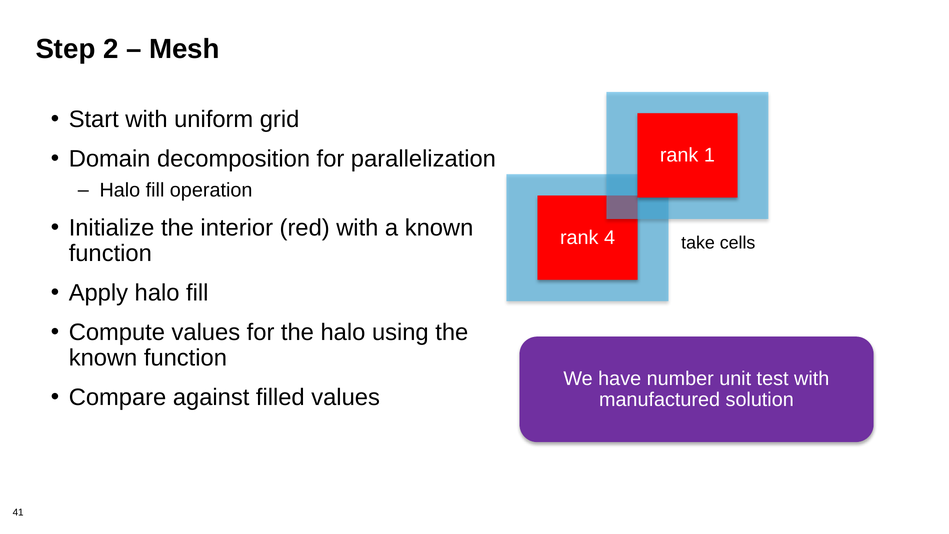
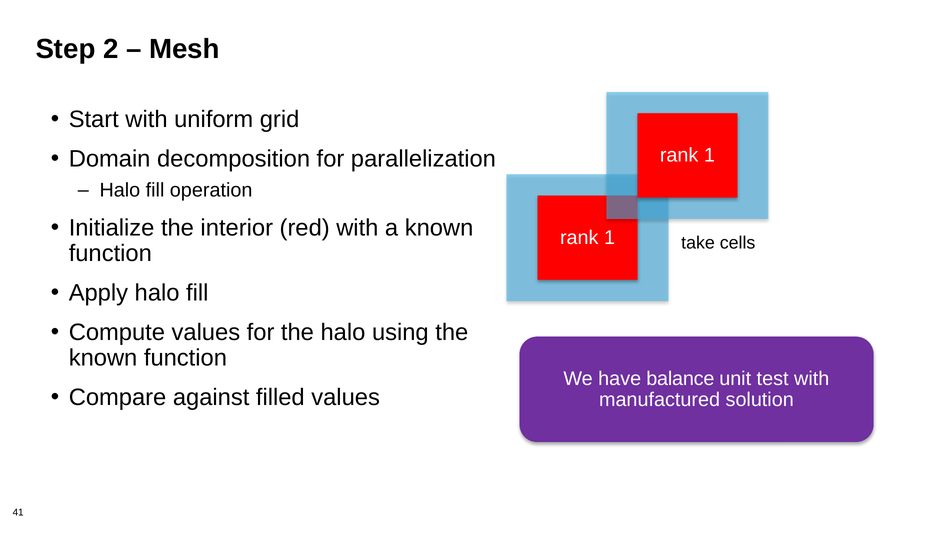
4: 4 -> 1 (610, 238)
number: number -> balance (680, 378)
